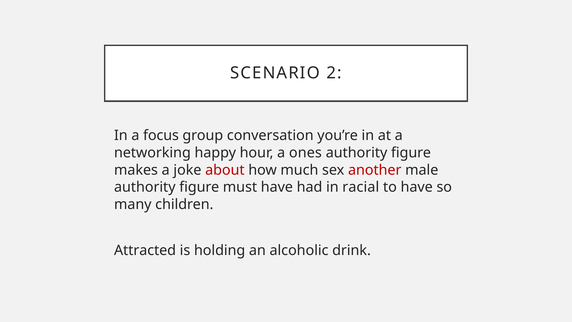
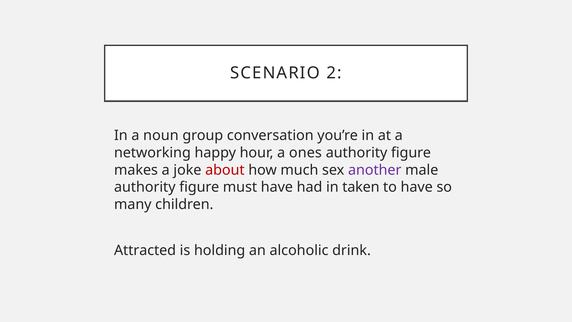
focus: focus -> noun (161, 135)
another colour: red -> purple (375, 170)
racial: racial -> taken (361, 187)
